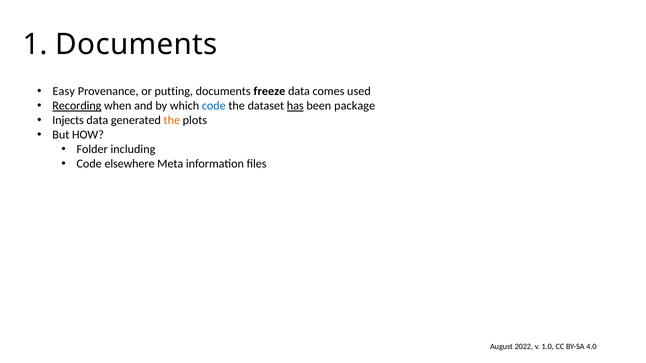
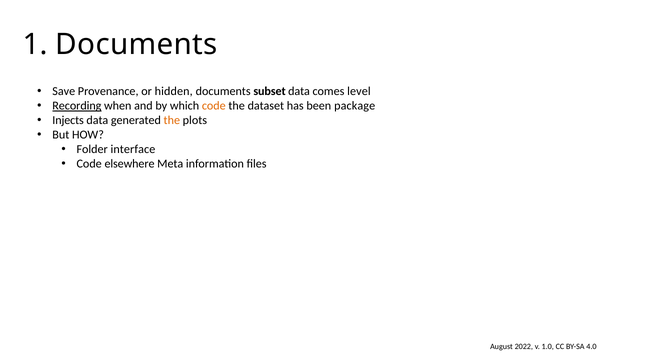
Easy: Easy -> Save (64, 91)
putting: putting -> hidden (174, 91)
freeze: freeze -> subset (270, 91)
used: used -> level (359, 91)
code colour: blue -> orange (214, 106)
has underline: present -> none (295, 106)
including: including -> interface (133, 149)
